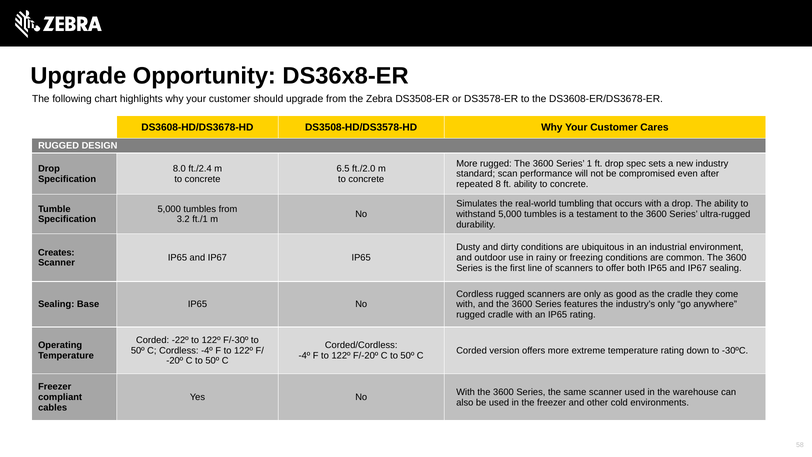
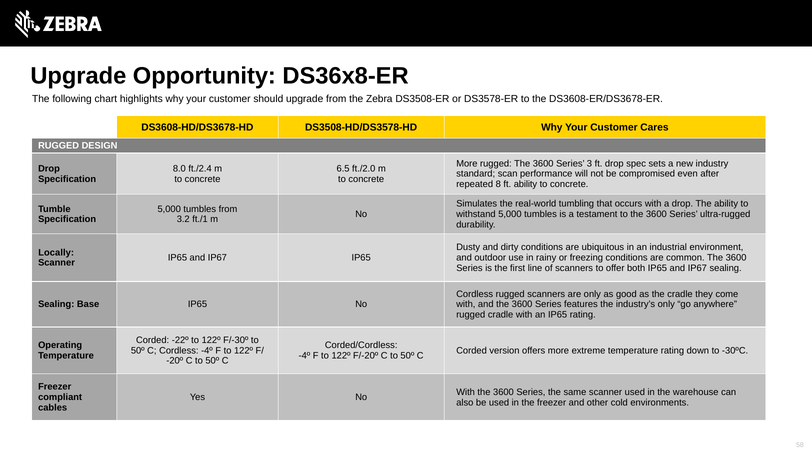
1: 1 -> 3 (589, 163)
Creates: Creates -> Locally (56, 252)
